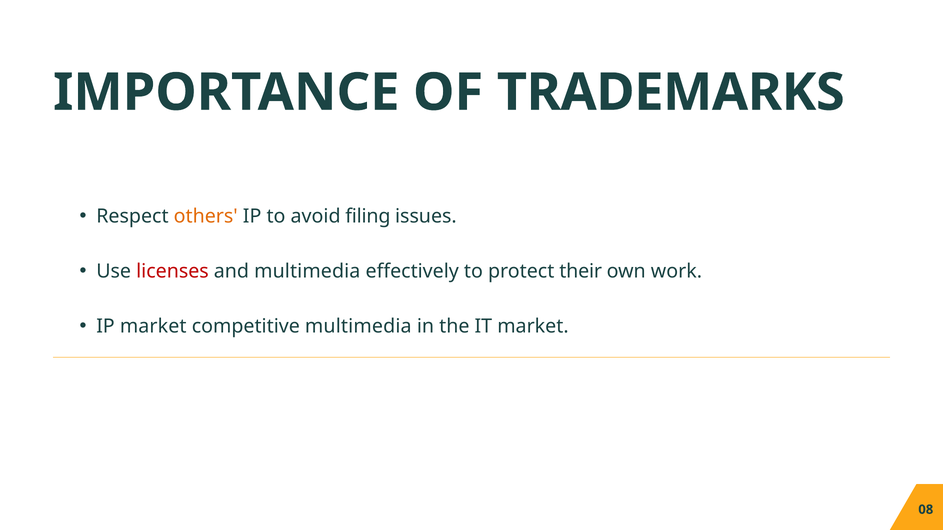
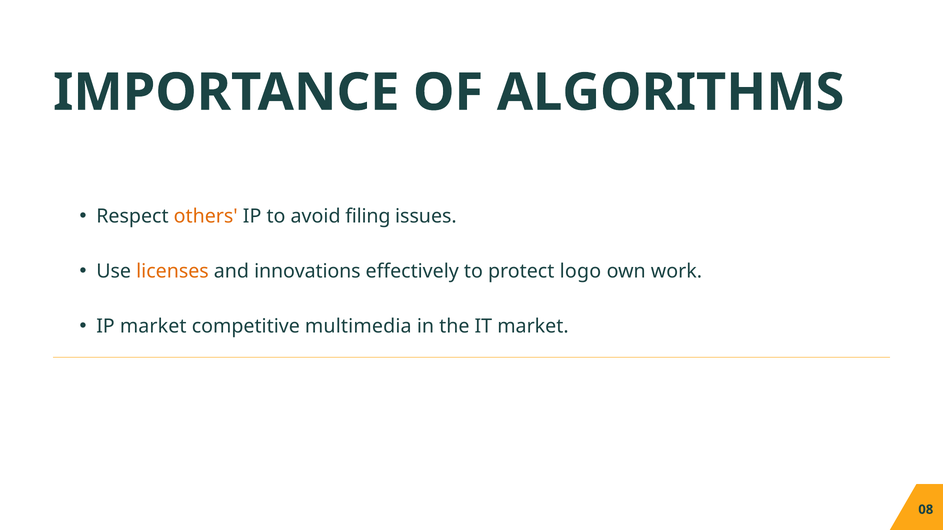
TRADEMARKS: TRADEMARKS -> ALGORITHMS (671, 93)
licenses colour: red -> orange (172, 271)
and multimedia: multimedia -> innovations (307, 271)
their: their -> logo (580, 271)
